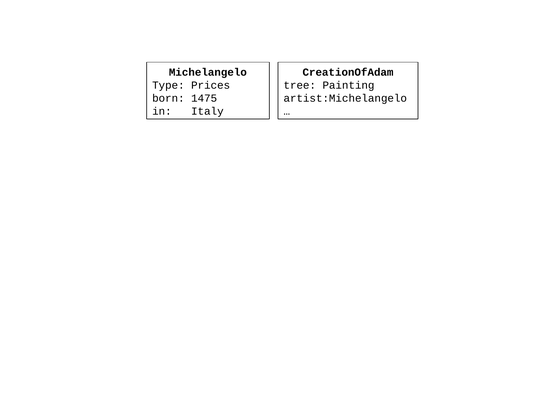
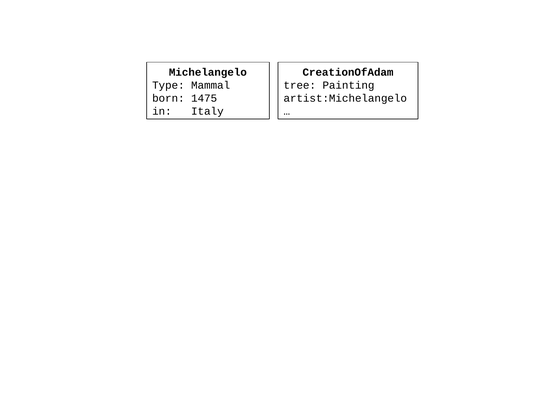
Prices: Prices -> Mammal (211, 85)
